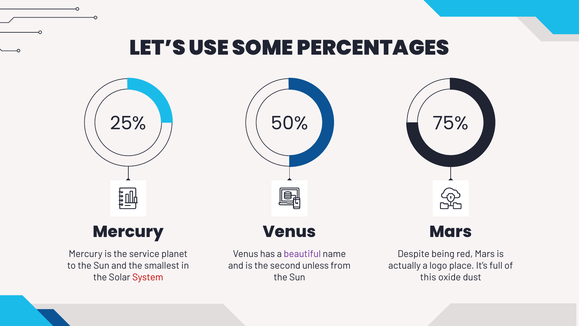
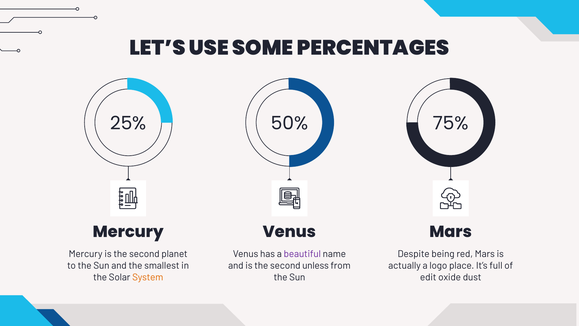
Mercury is the service: service -> second (144, 254)
System colour: red -> orange (148, 277)
this: this -> edit (428, 277)
